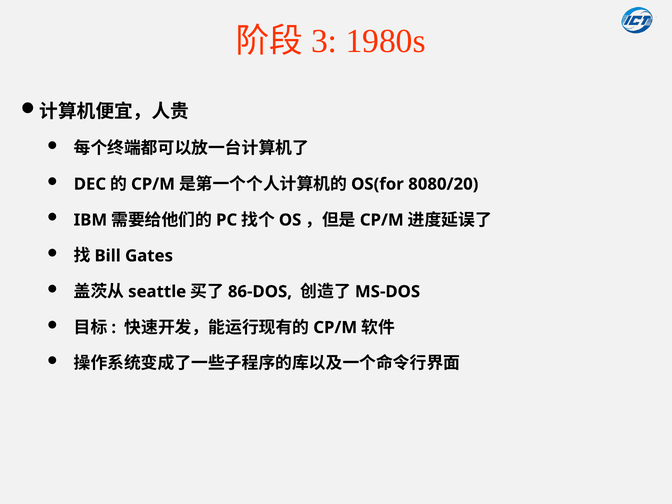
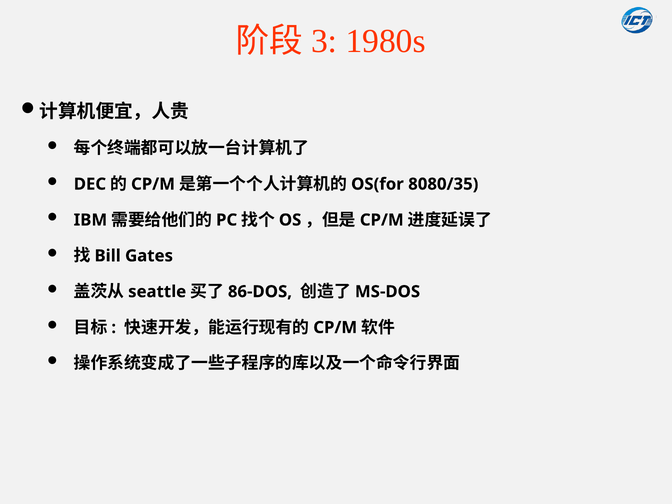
8080/20: 8080/20 -> 8080/35 (443, 184)
